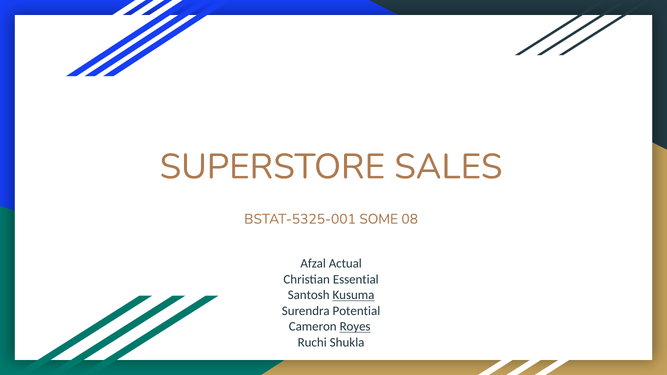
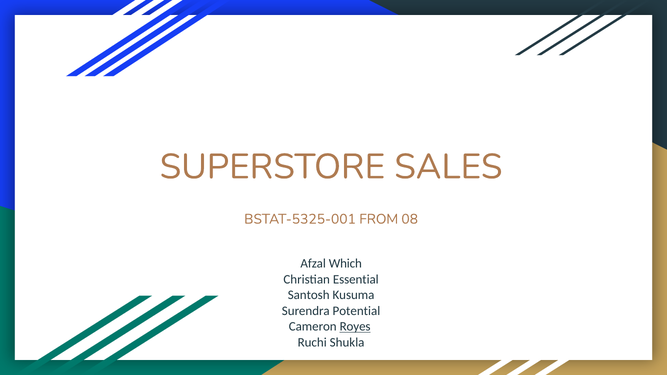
SOME: SOME -> FROM (379, 219)
Actual: Actual -> Which (345, 264)
Kusuma underline: present -> none (353, 295)
